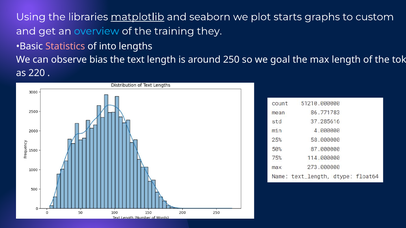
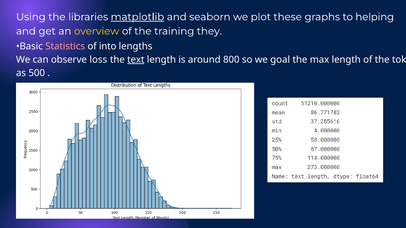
starts: starts -> these (288, 17)
custom: custom -> helping (375, 17)
overview colour: light blue -> yellow (97, 31)
bias: bias -> loss (98, 60)
text underline: none -> present (136, 60)
250: 250 -> 800 (231, 60)
220: 220 -> 500 (37, 73)
